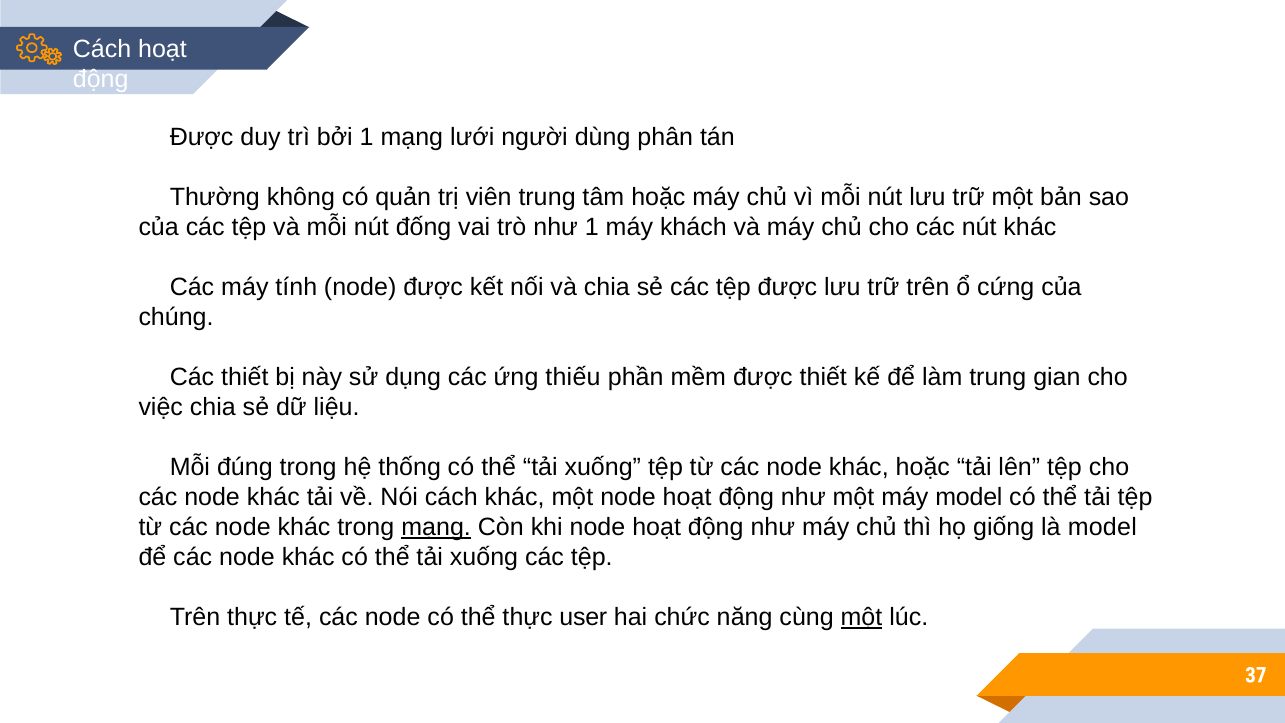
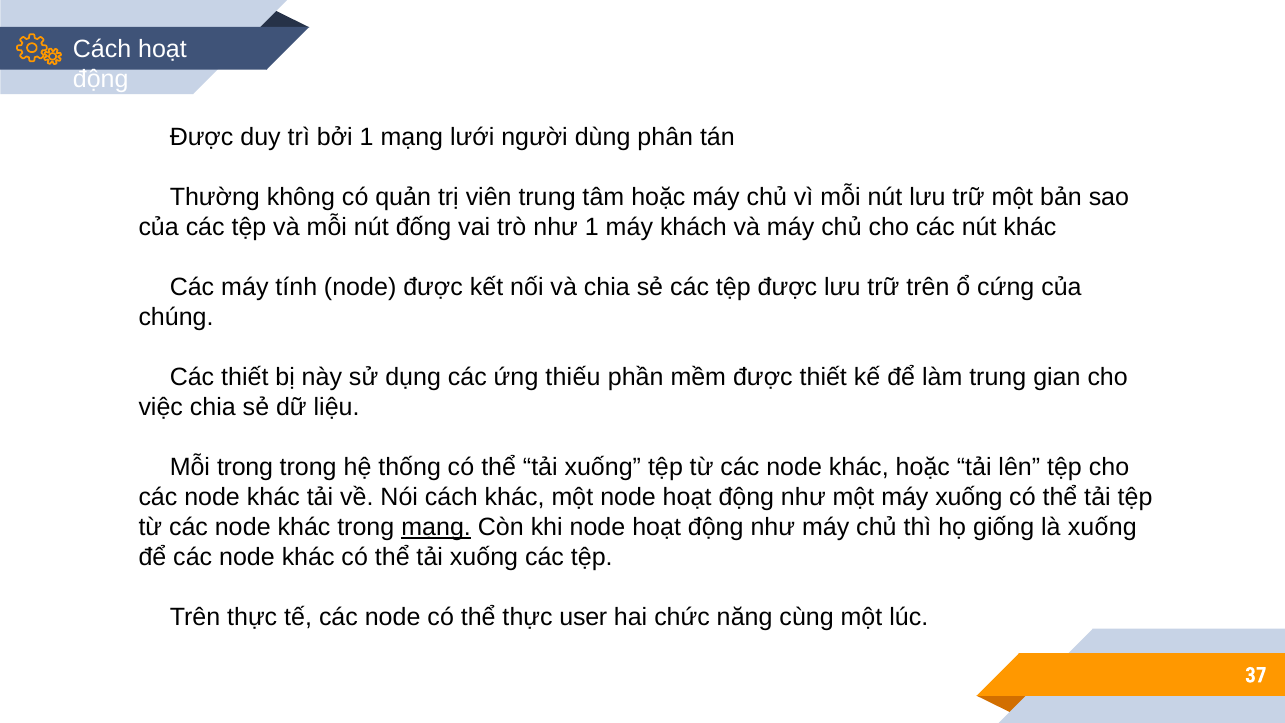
👉Mỗi đúng: đúng -> trong (245, 467)
máy model: model -> xuống (969, 497)
là model: model -> xuống (1102, 527)
một underline: present -> none (861, 617)
